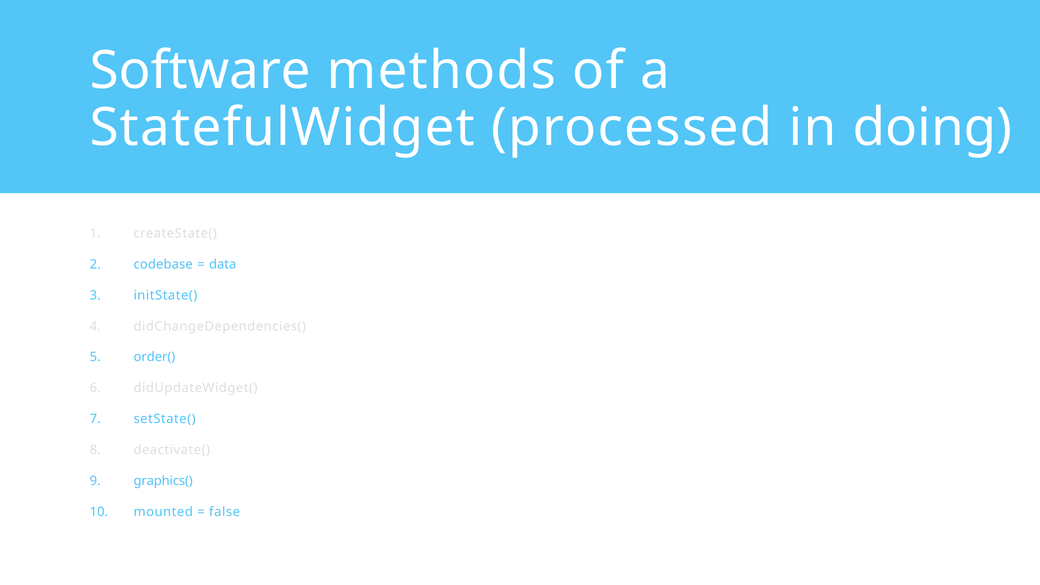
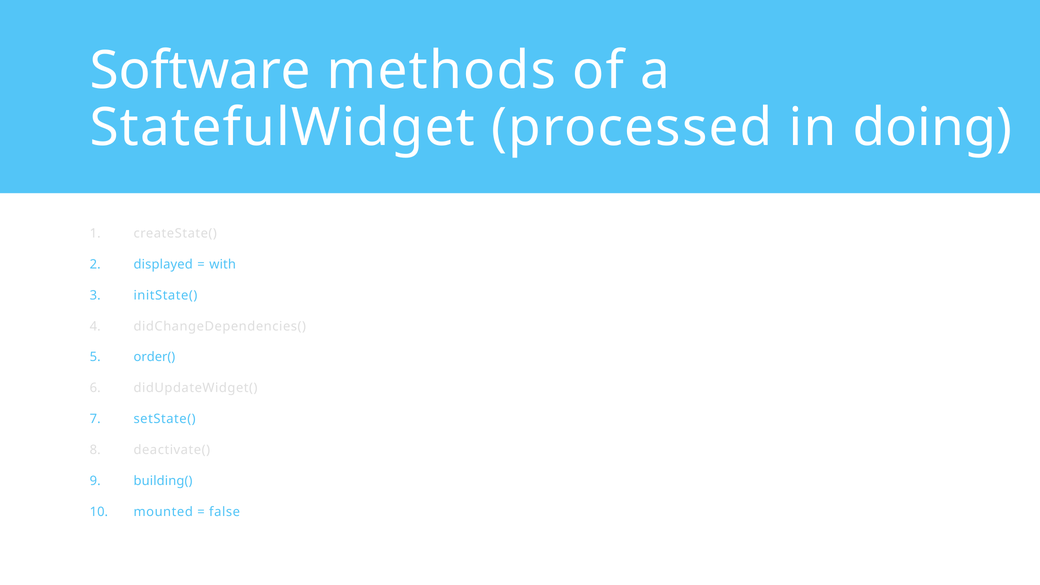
codebase: codebase -> displayed (163, 264)
data: data -> with (223, 264)
graphics(: graphics( -> building( (163, 481)
